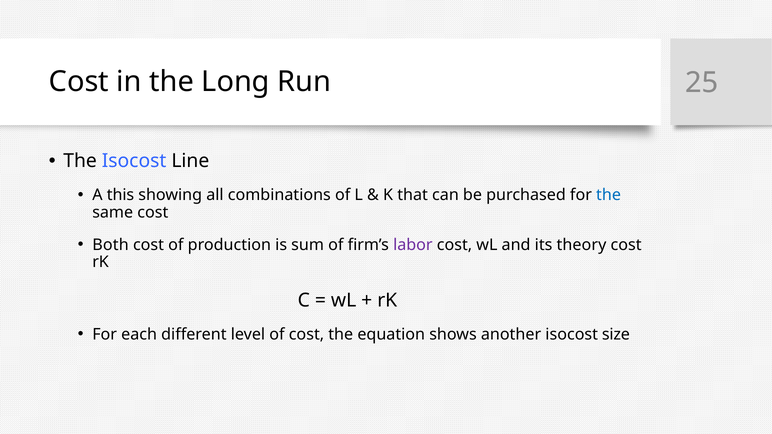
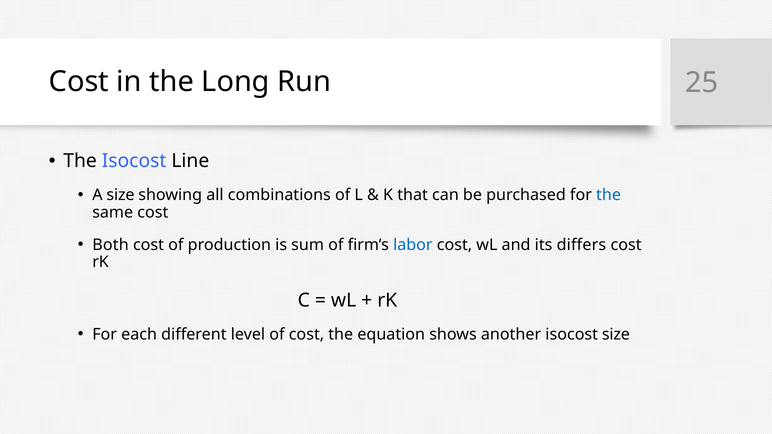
A this: this -> size (121, 195)
labor colour: purple -> blue (413, 245)
theory: theory -> differs (581, 245)
